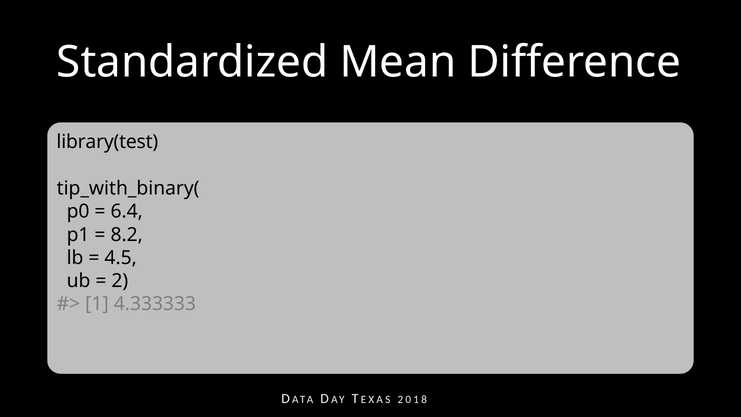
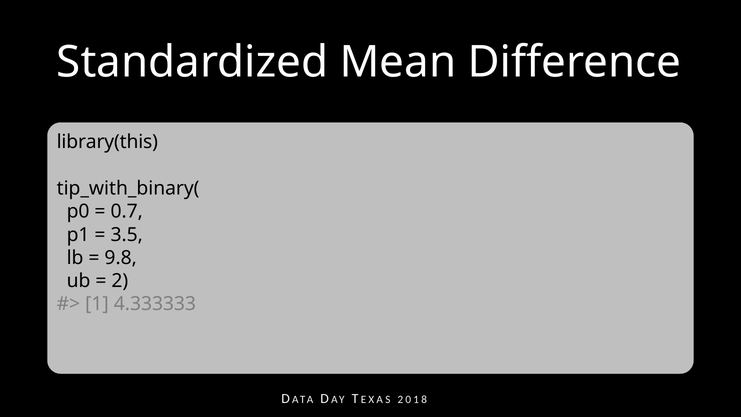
library(test: library(test -> library(this (107, 142)
6.4: 6.4 -> 0.7 (127, 211)
8.2: 8.2 -> 3.5 (127, 235)
4.5: 4.5 -> 9.8 (121, 258)
